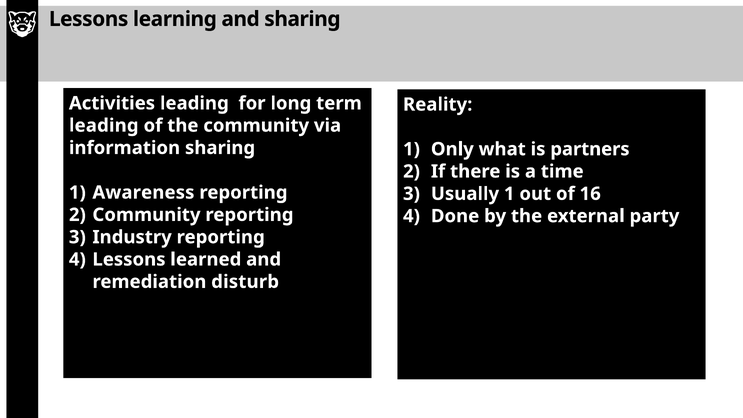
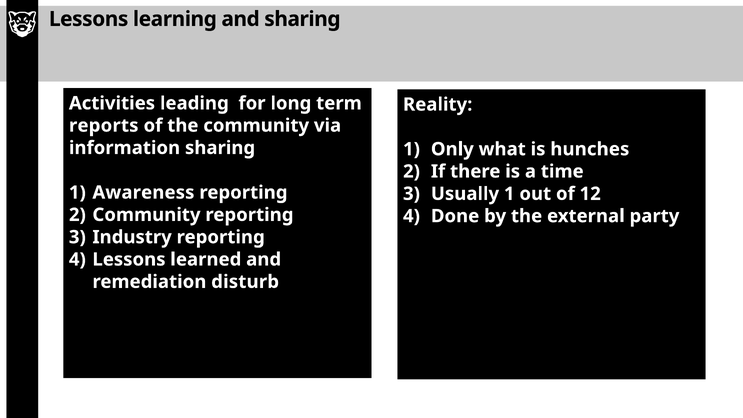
leading: leading -> reports (104, 126)
partners: partners -> hunches (590, 149)
16: 16 -> 12 (590, 194)
